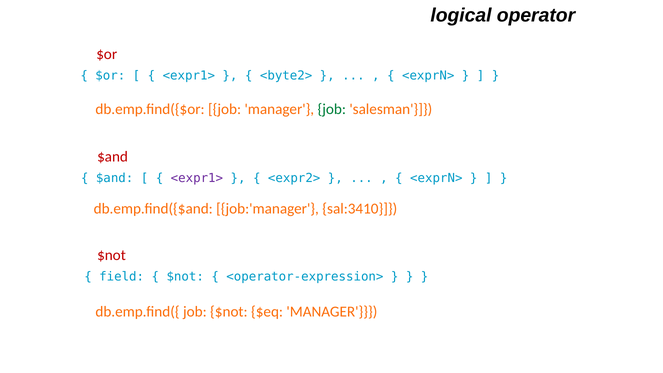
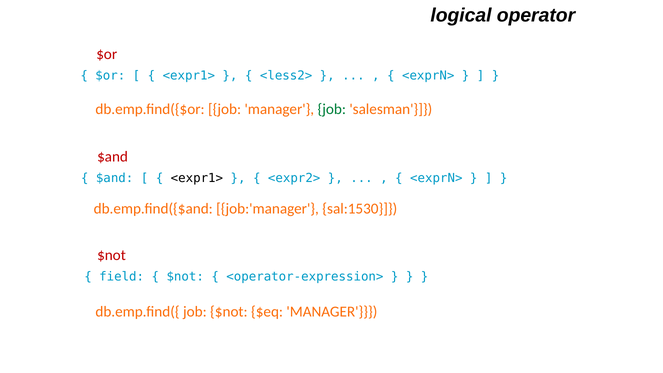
<byte2>: <byte2> -> <less2> (286, 76)
<expr1> colour: purple -> black (197, 178)
sal:3410: sal:3410 -> sal:1530 (360, 209)
